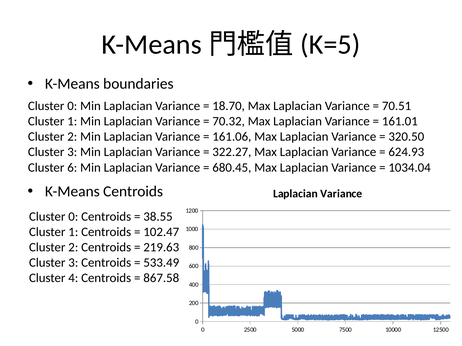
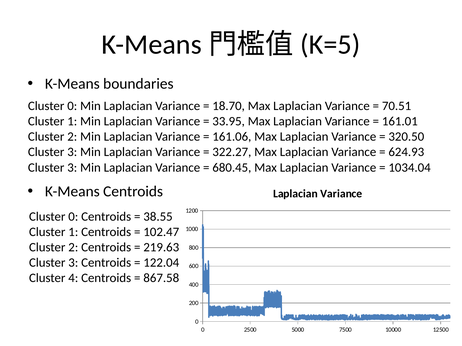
70.32: 70.32 -> 33.95 (229, 121)
6: 6 -> 3 (72, 168)
533.49: 533.49 -> 122.04 (161, 263)
